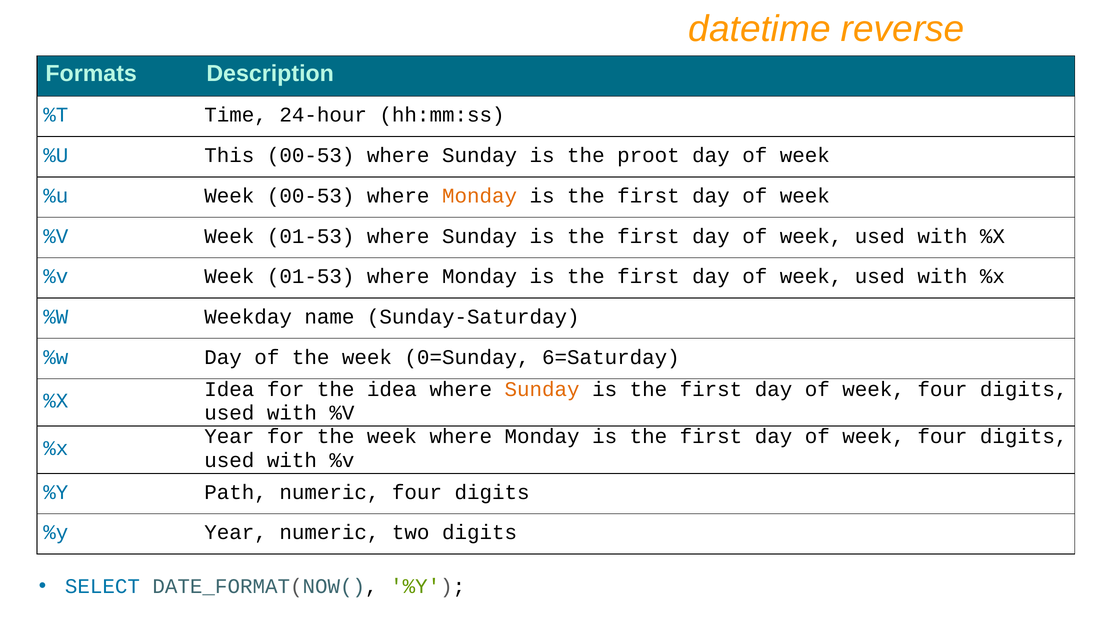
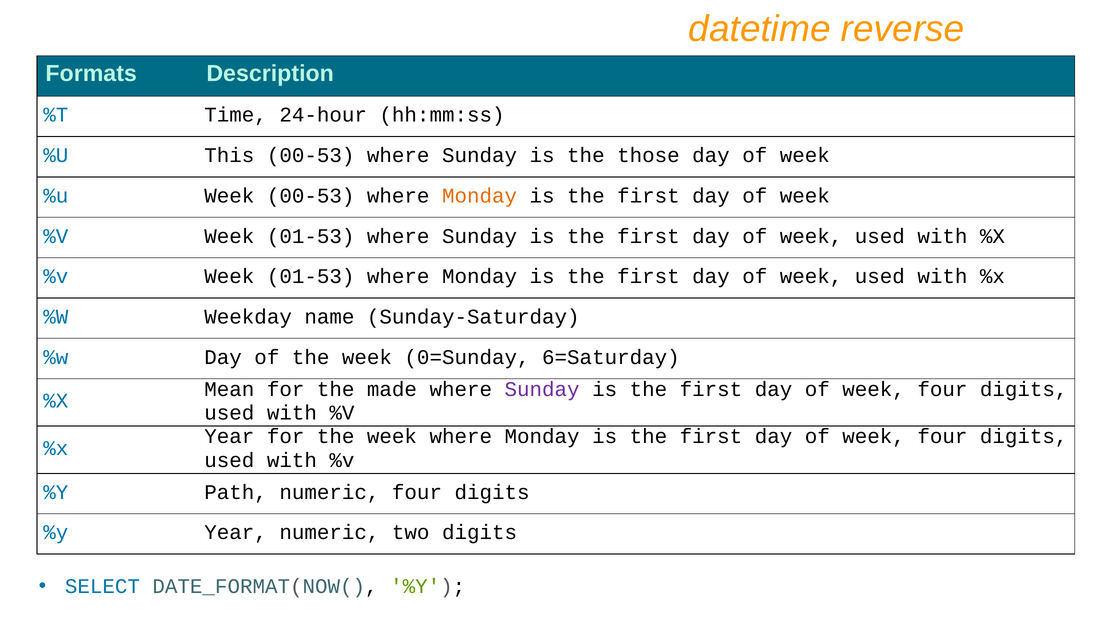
proot: proot -> those (648, 155)
Idea: Idea -> Mean (229, 389)
the idea: idea -> made (392, 389)
Sunday colour: orange -> purple (542, 389)
